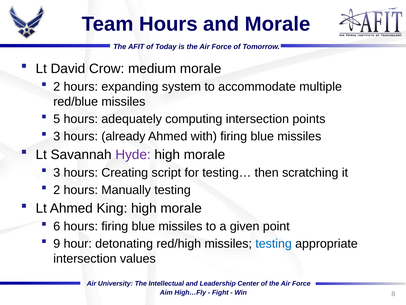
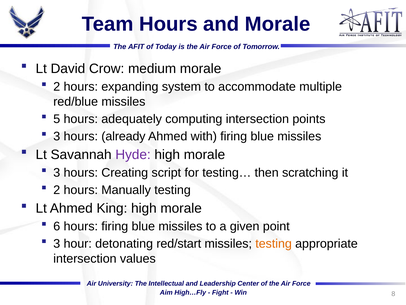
9: 9 -> 3 (57, 243)
red/high: red/high -> red/start (179, 243)
testing colour: blue -> orange (274, 243)
